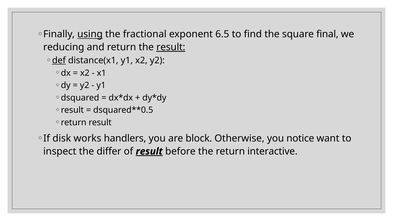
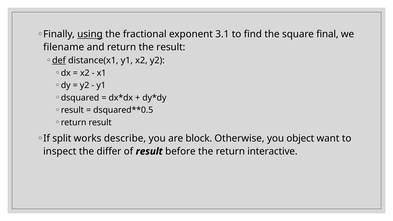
6.5: 6.5 -> 3.1 (222, 34)
reducing: reducing -> filename (64, 47)
result underline: present -> none (171, 47)
disk: disk -> split (62, 138)
handlers: handlers -> describe (125, 138)
notice: notice -> object (300, 138)
result underline: present -> none (149, 151)
